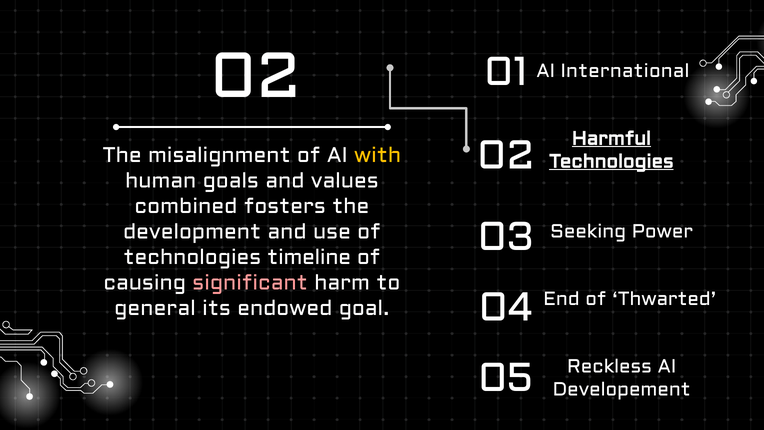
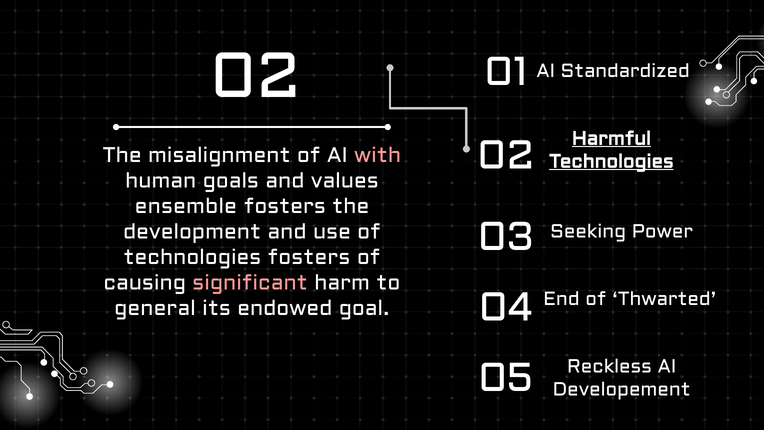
International: International -> Standardized (625, 71)
with colour: yellow -> pink (378, 155)
combined: combined -> ensemble (186, 206)
technologies timeline: timeline -> fosters (309, 257)
